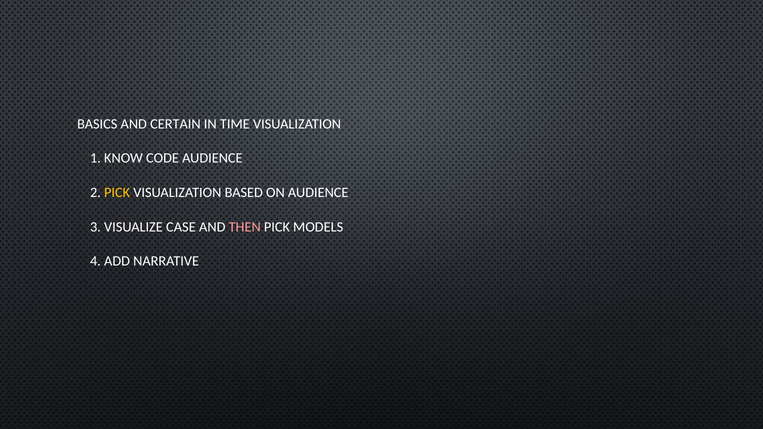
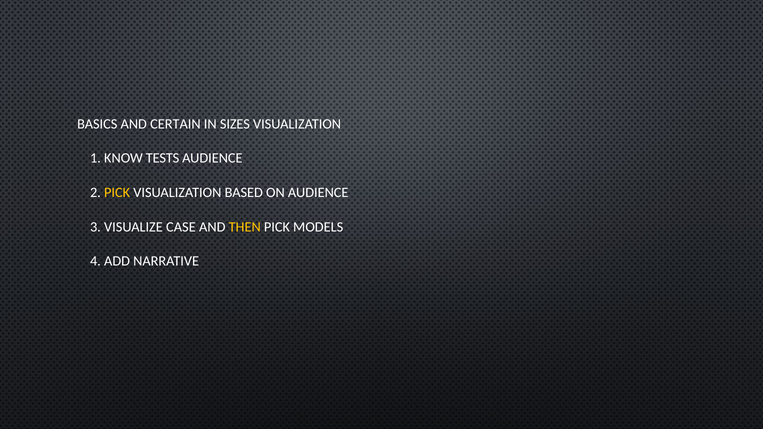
TIME: TIME -> SIZES (235, 124)
CODE: CODE -> TESTS (163, 158)
THEN colour: pink -> yellow (245, 227)
